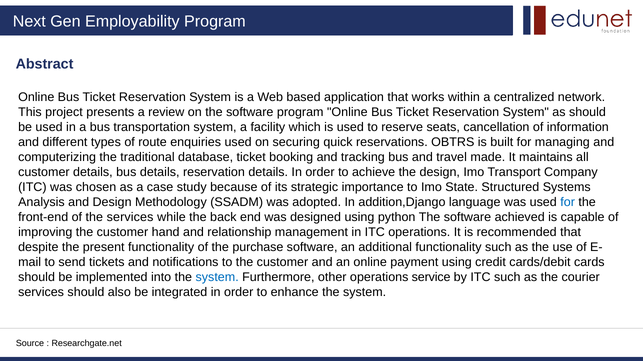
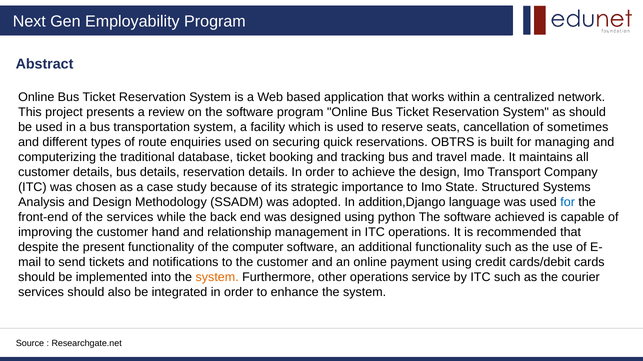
information: information -> sometimes (578, 127)
purchase: purchase -> computer (258, 248)
system colour: blue -> orange (217, 278)
